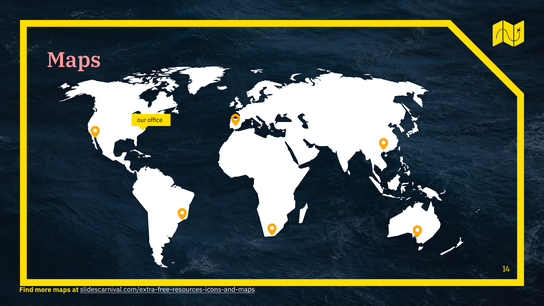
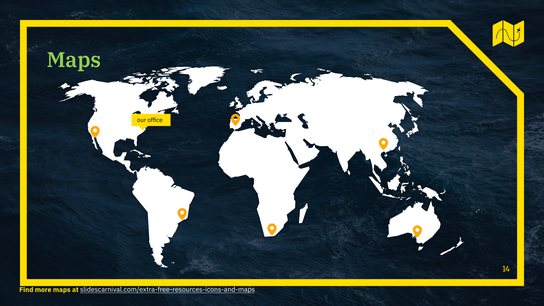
Maps colour: pink -> light green (74, 60)
